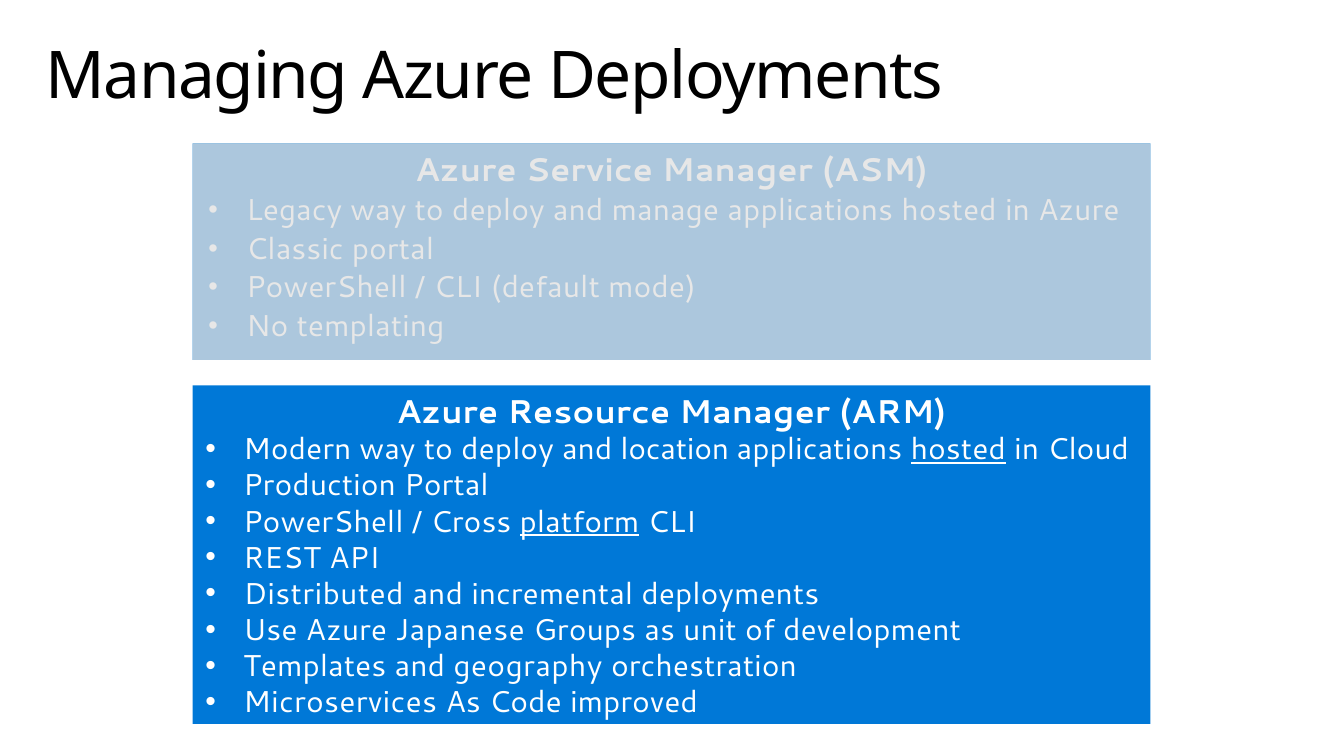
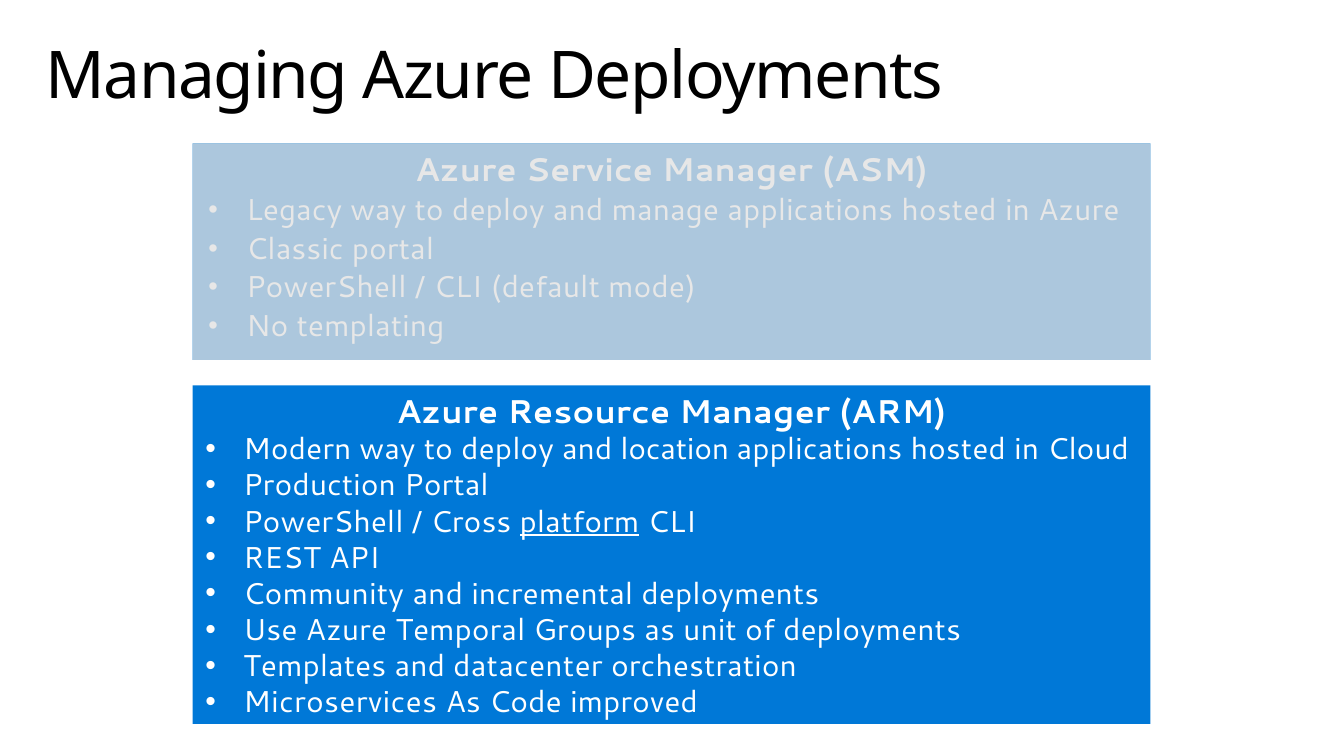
hosted underline: present -> none (958, 450)
Distributed: Distributed -> Community (324, 595)
Japanese: Japanese -> Temporal (460, 631)
of development: development -> deployments (872, 631)
geography: geography -> datacenter (528, 667)
